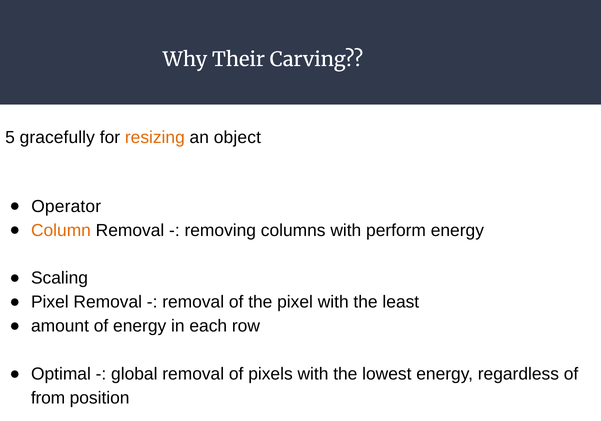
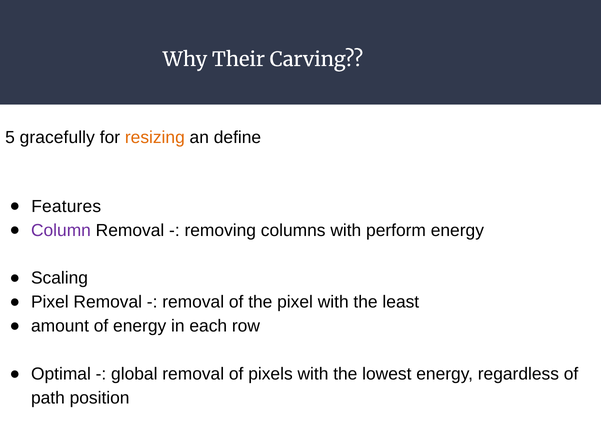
object: object -> define (237, 137)
Operator: Operator -> Features (66, 206)
Column colour: orange -> purple (61, 230)
from: from -> path (48, 398)
